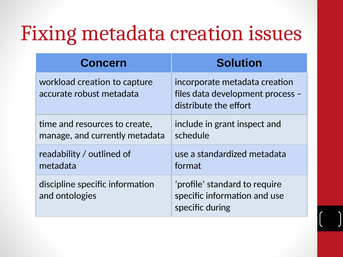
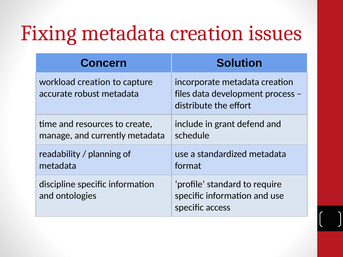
inspect: inspect -> defend (251, 124)
outlined: outlined -> planning (105, 154)
during: during -> access (218, 208)
